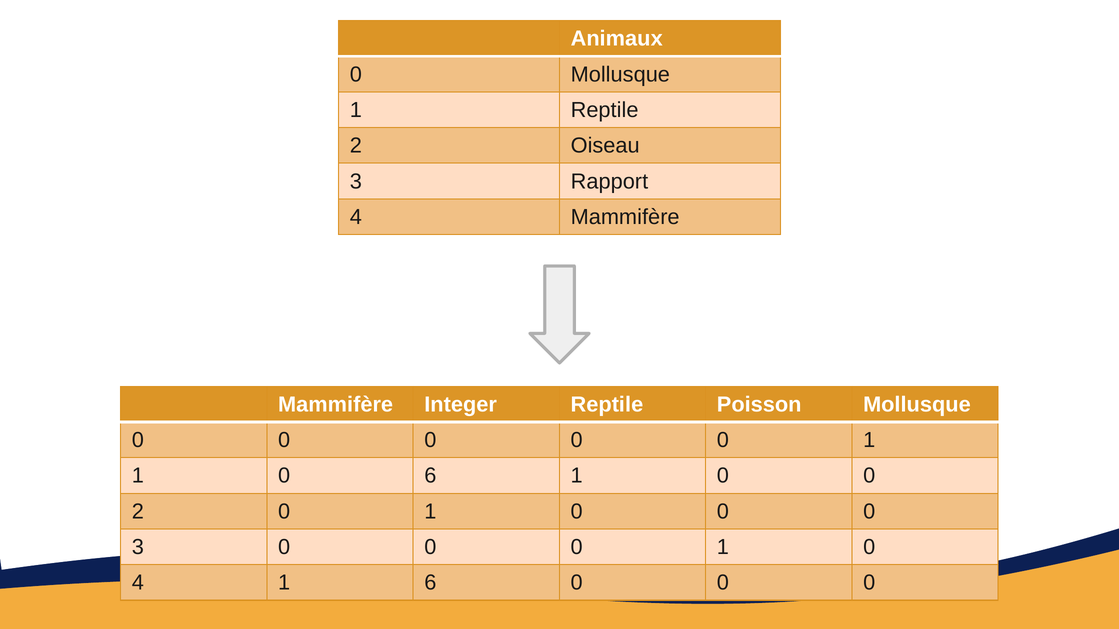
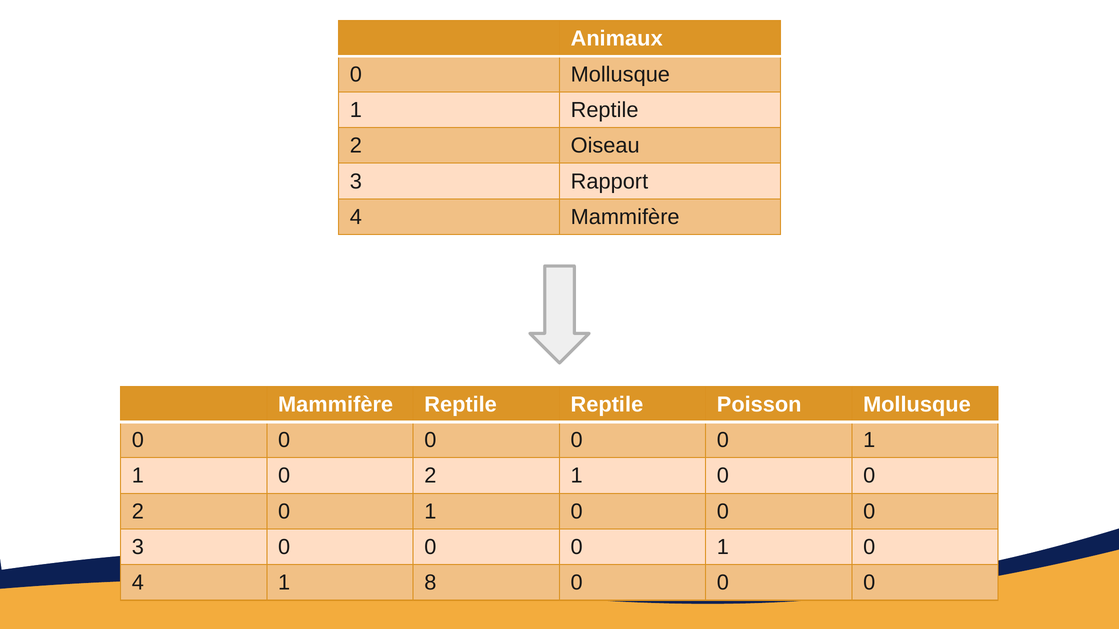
Mammifère Integer: Integer -> Reptile (461, 405)
1 0 6: 6 -> 2 (430, 476)
1 6: 6 -> 8 (430, 583)
